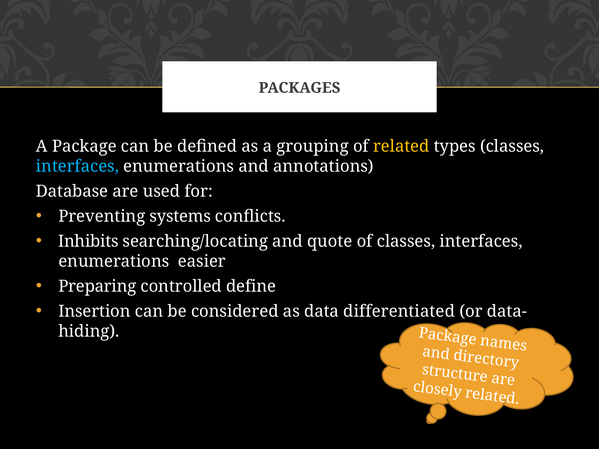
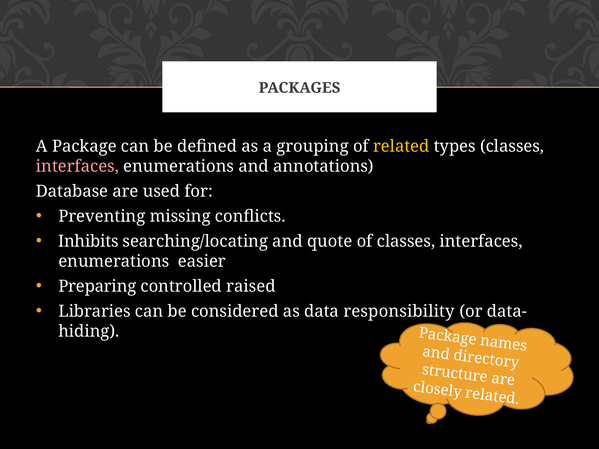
interfaces colour: light blue -> pink (77, 167)
systems: systems -> missing (180, 217)
define: define -> raised (251, 287)
Insertion: Insertion -> Libraries (94, 312)
differentiated: differentiated -> responsibility (399, 312)
